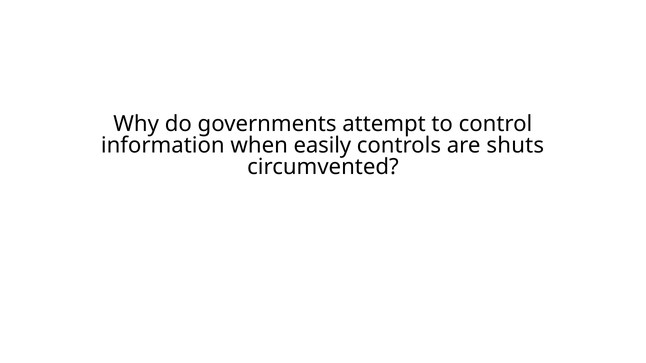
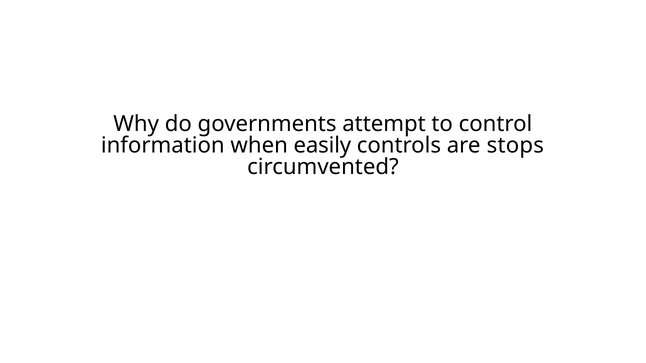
shuts: shuts -> stops (515, 146)
